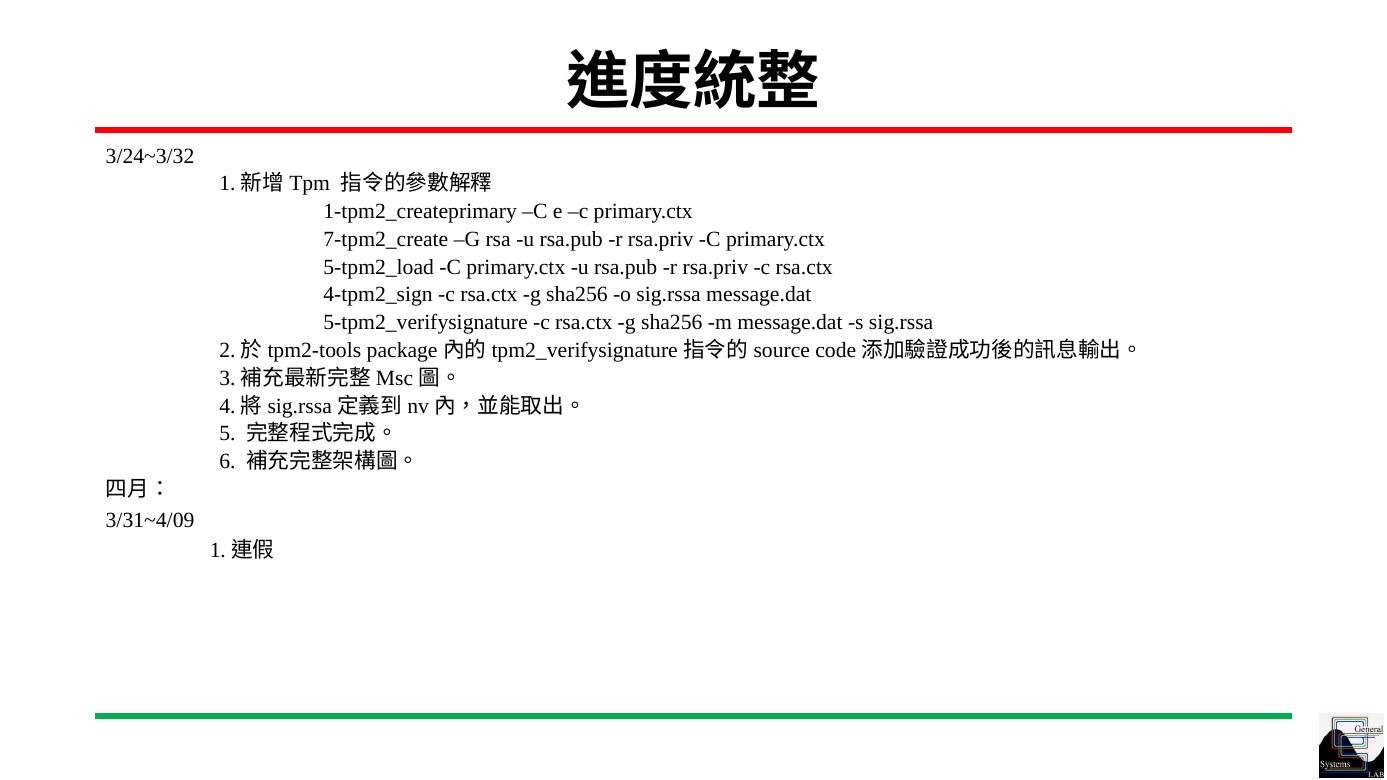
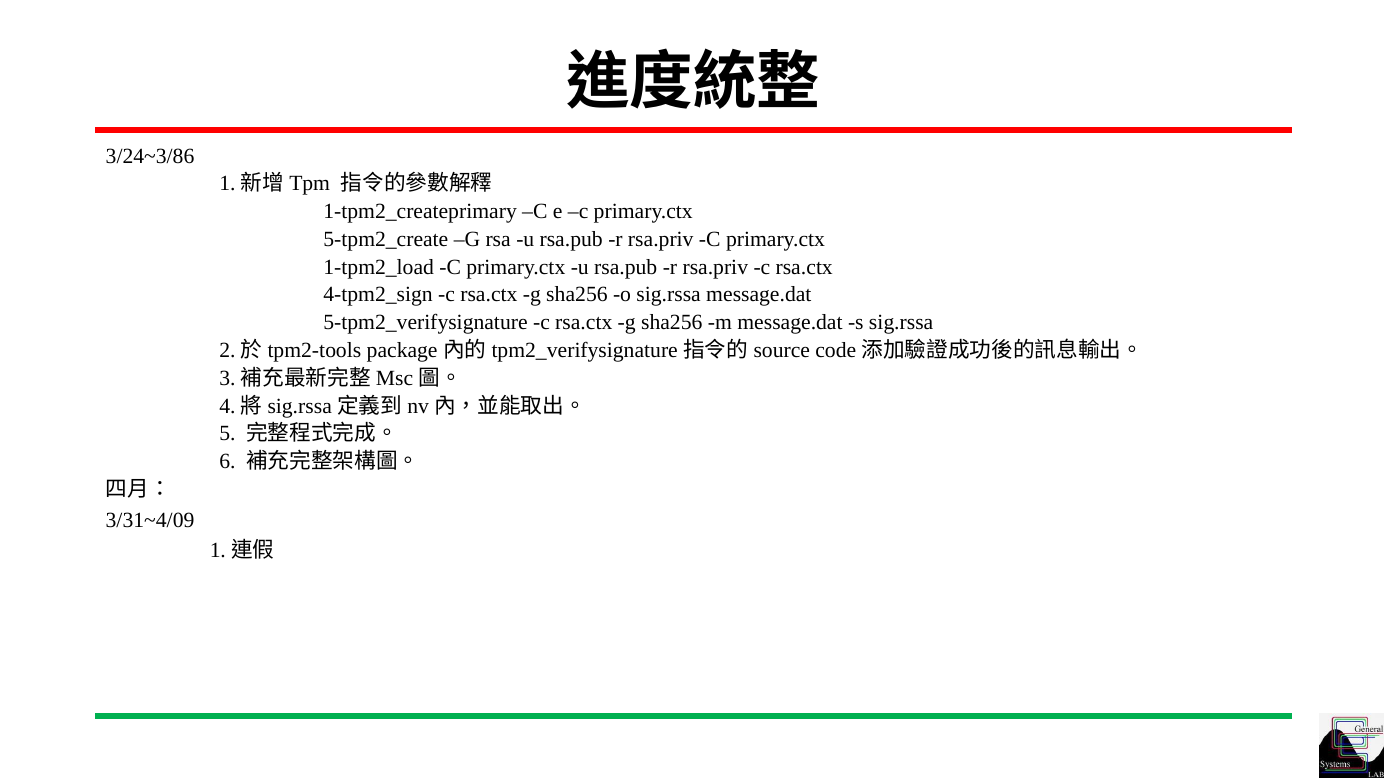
3/24~3/32: 3/24~3/32 -> 3/24~3/86 (150, 156)
7-tpm2_create: 7-tpm2_create -> 5-tpm2_create (386, 239)
5-tpm2_load: 5-tpm2_load -> 1-tpm2_load (379, 267)
